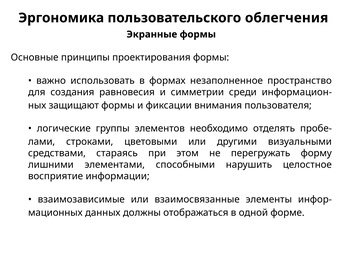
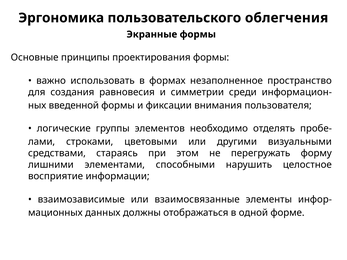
защищают: защищают -> введенной (74, 105)
